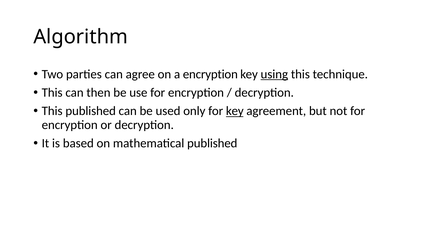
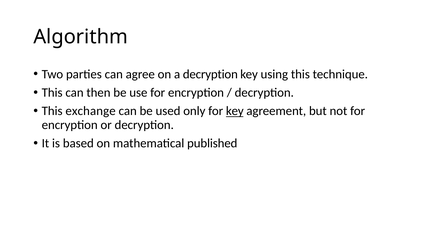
a encryption: encryption -> decryption (210, 74)
using underline: present -> none (274, 74)
This published: published -> exchange (91, 111)
